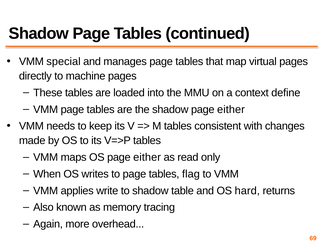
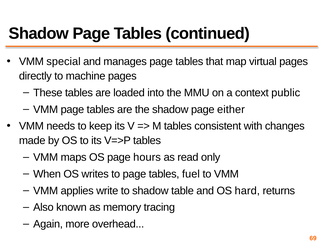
define: define -> public (286, 93)
OS page either: either -> hours (147, 157)
flag: flag -> fuel (191, 174)
